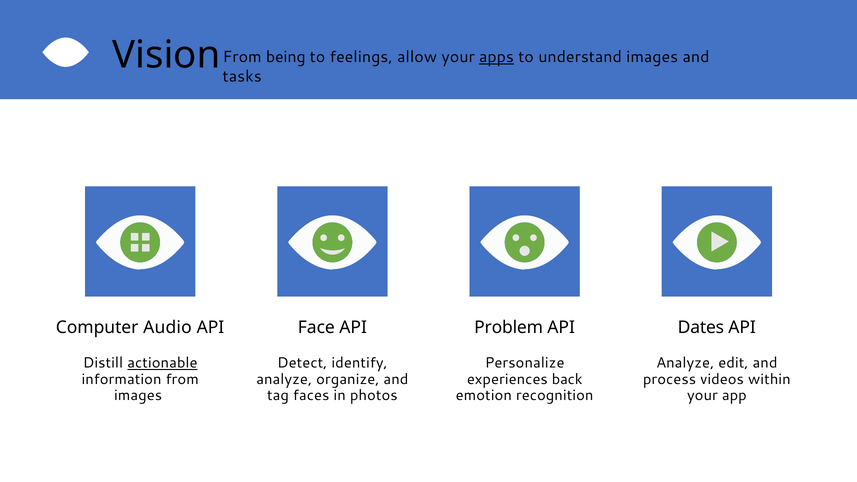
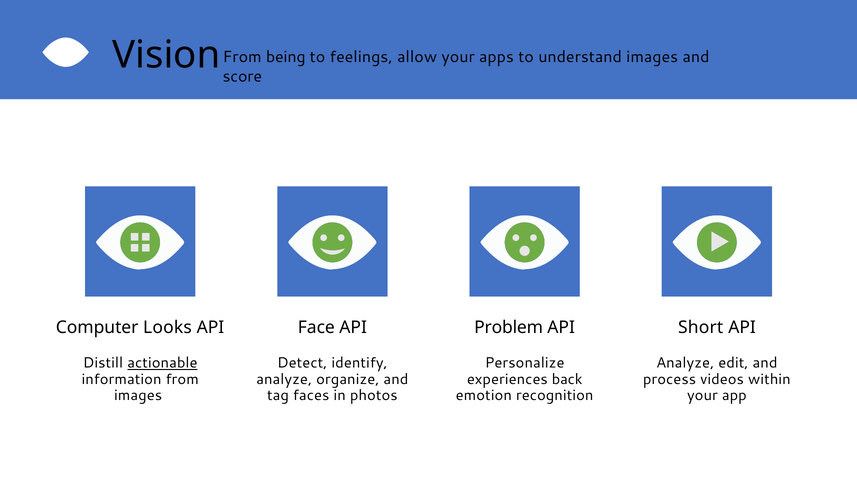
apps underline: present -> none (497, 57)
tasks: tasks -> score (242, 76)
Audio: Audio -> Looks (167, 327)
Dates: Dates -> Short (701, 327)
